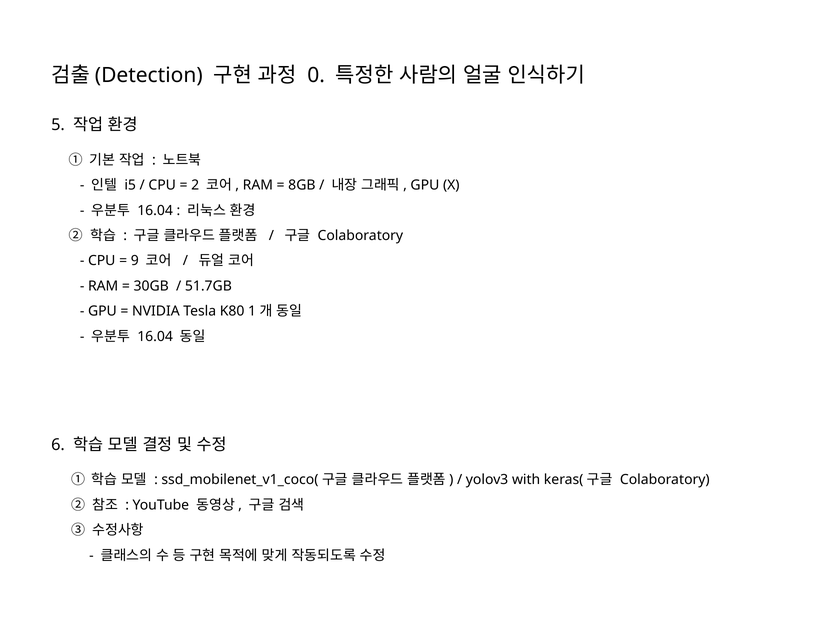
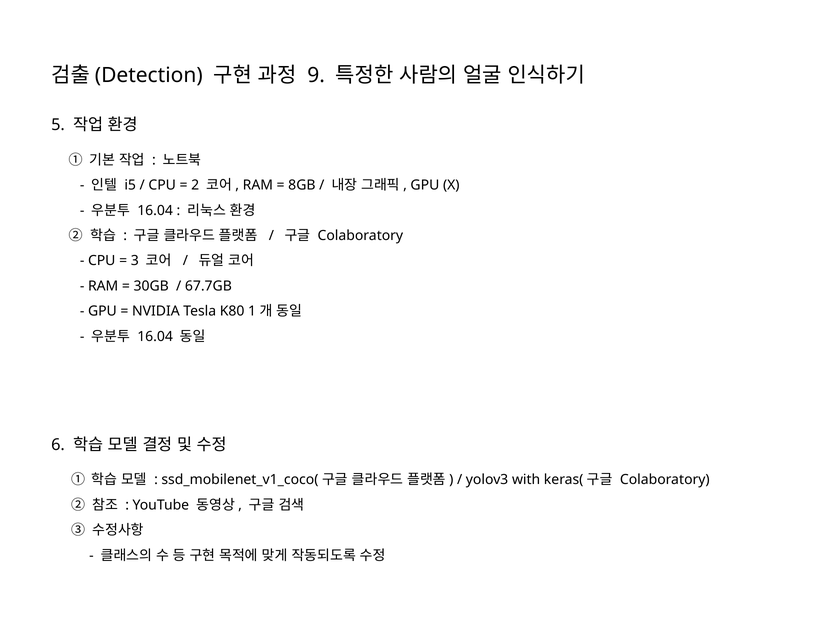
0: 0 -> 9 (316, 75)
9: 9 -> 3 (135, 261)
51.7GB: 51.7GB -> 67.7GB (208, 286)
